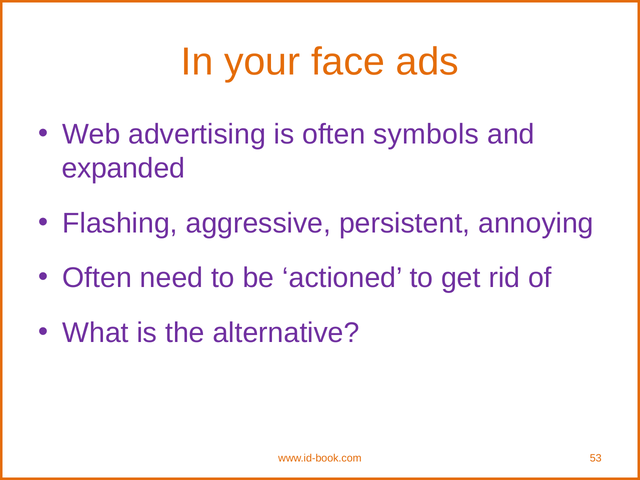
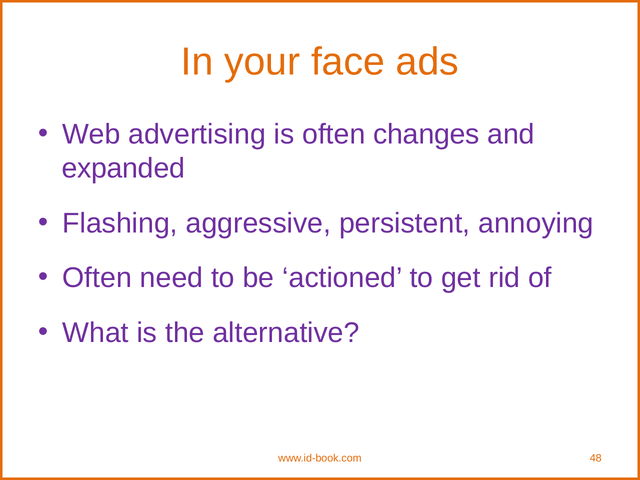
symbols: symbols -> changes (426, 134)
53: 53 -> 48 (596, 458)
